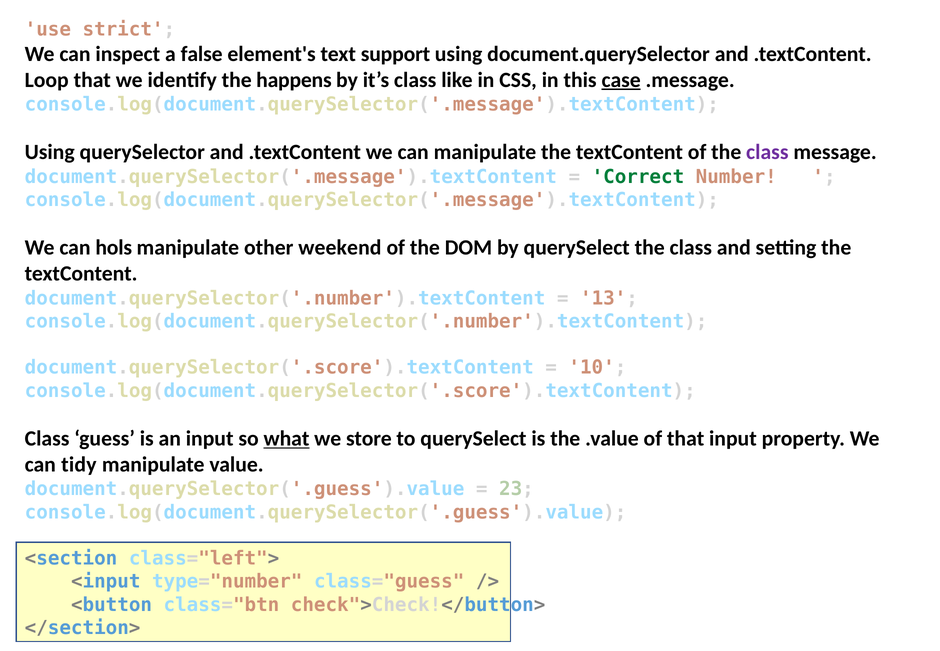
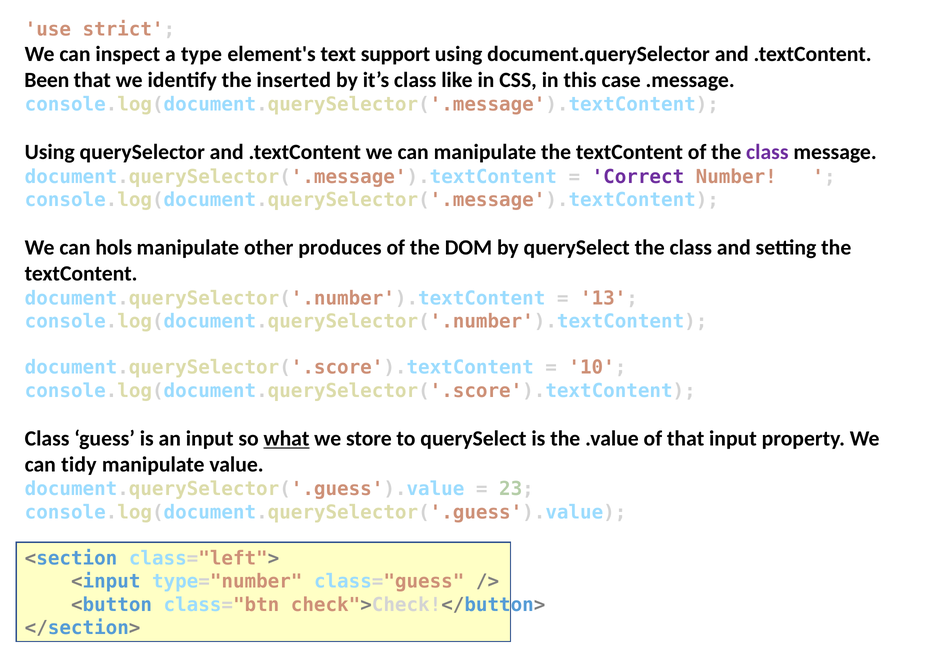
false: false -> type (201, 54)
Loop: Loop -> Been (47, 80)
happens: happens -> inserted (294, 80)
case underline: present -> none (621, 80)
Correct colour: green -> purple (638, 177)
weekend: weekend -> produces (340, 248)
